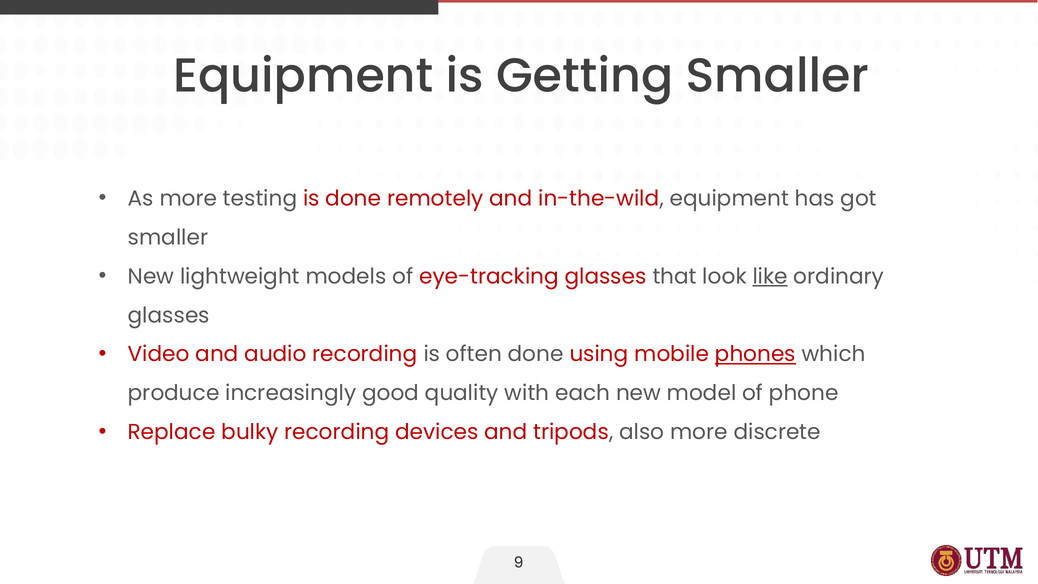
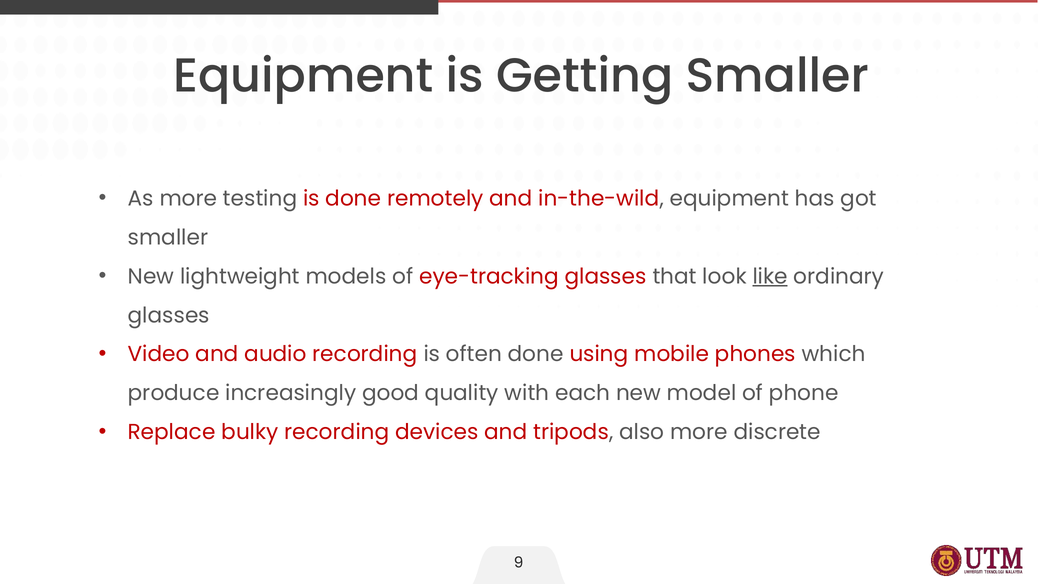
phones underline: present -> none (755, 354)
